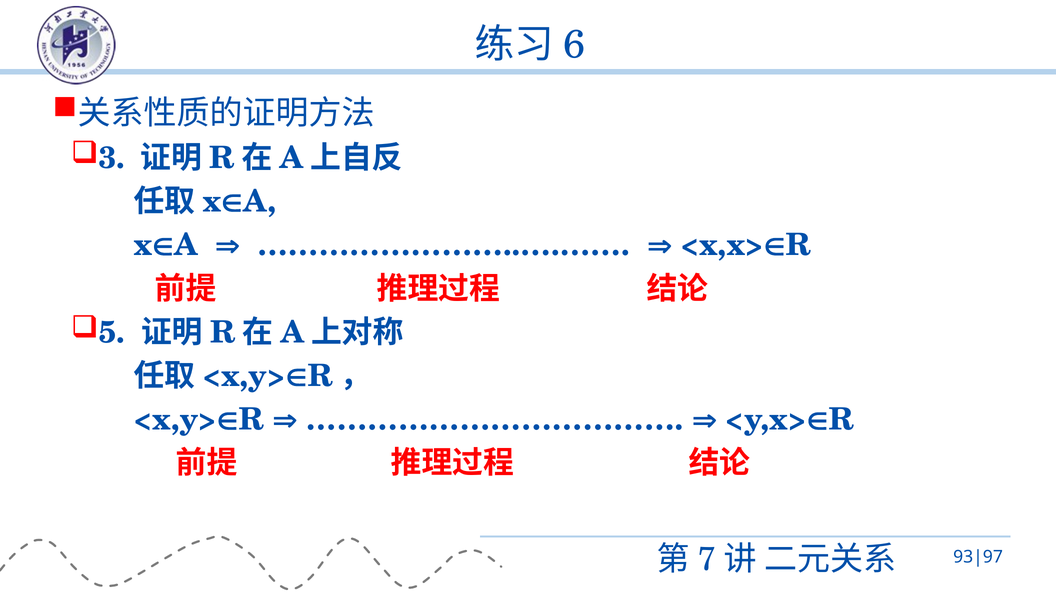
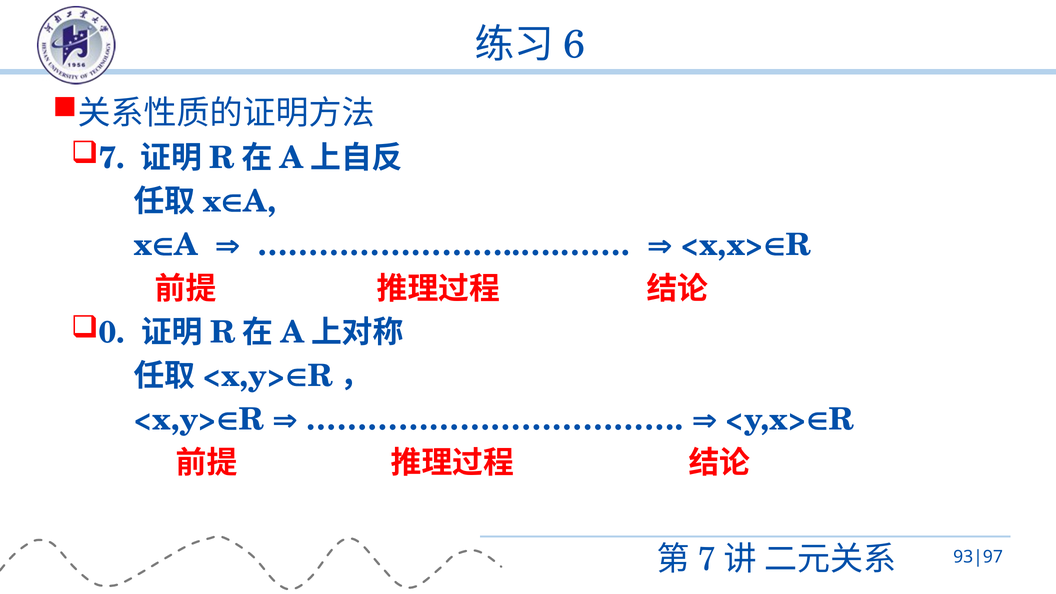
3: 3 -> 7 (112, 158)
5: 5 -> 0 (112, 332)
